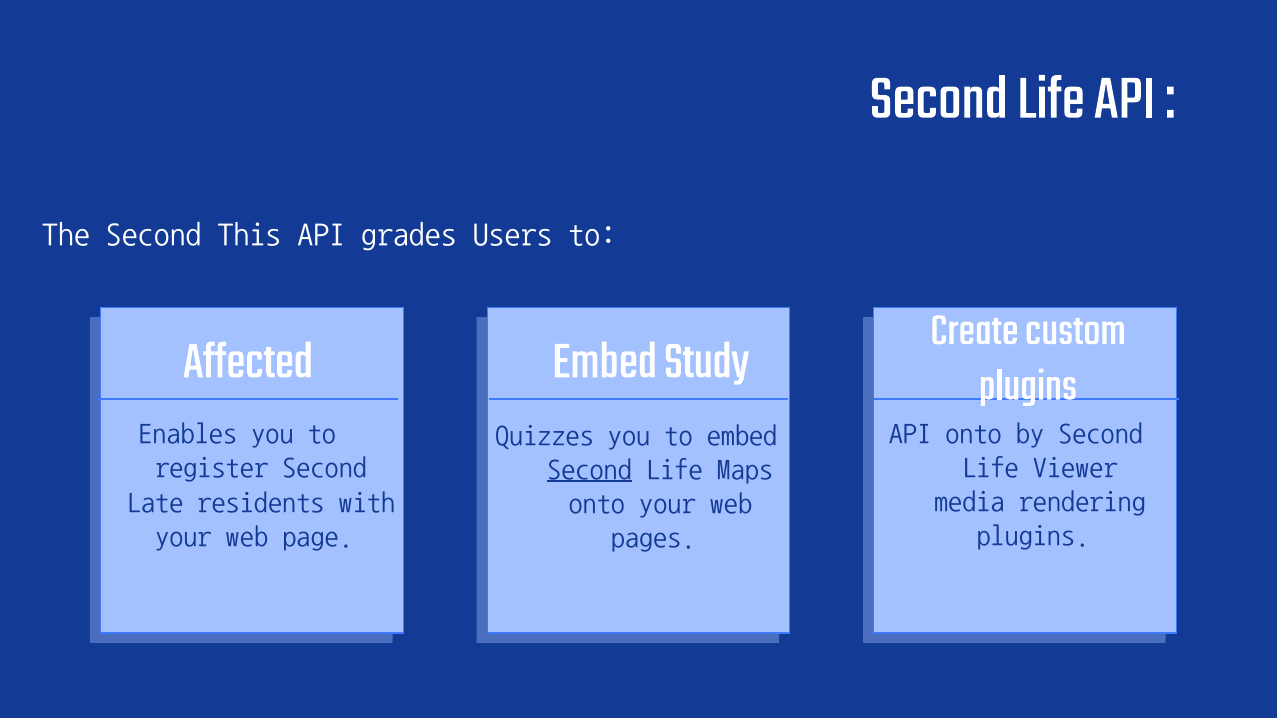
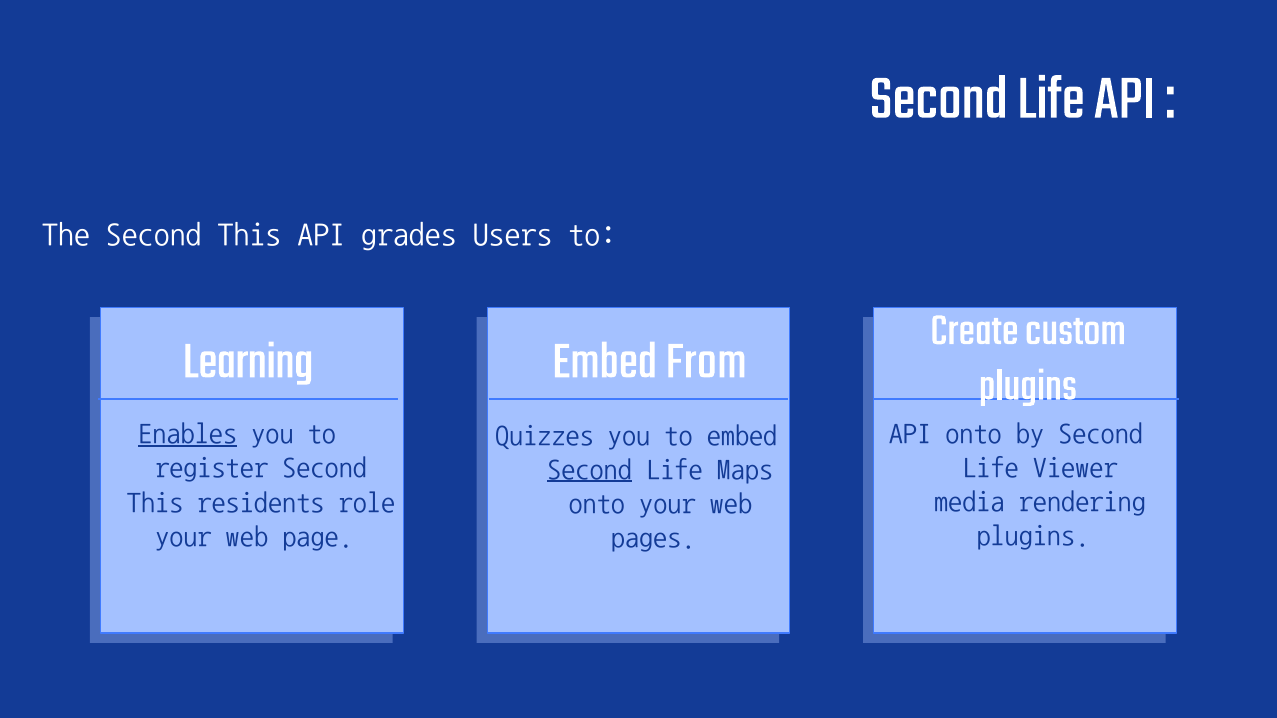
Affected: Affected -> Learning (248, 360)
Study: Study -> From (706, 360)
Enables underline: none -> present (188, 434)
Late: Late -> This (155, 502)
with: with -> role (367, 502)
